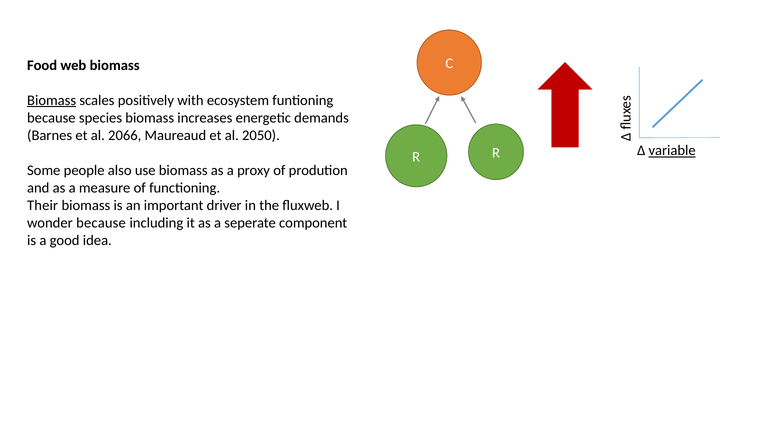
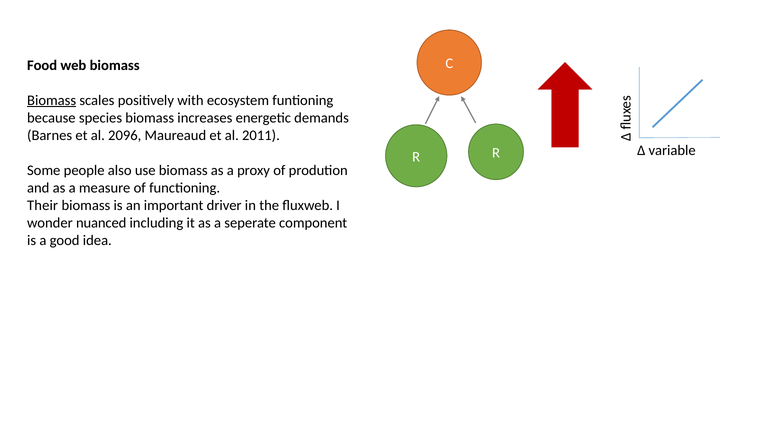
2066: 2066 -> 2096 (125, 135)
2050: 2050 -> 2011 (261, 135)
variable underline: present -> none (672, 151)
wonder because: because -> nuanced (101, 223)
